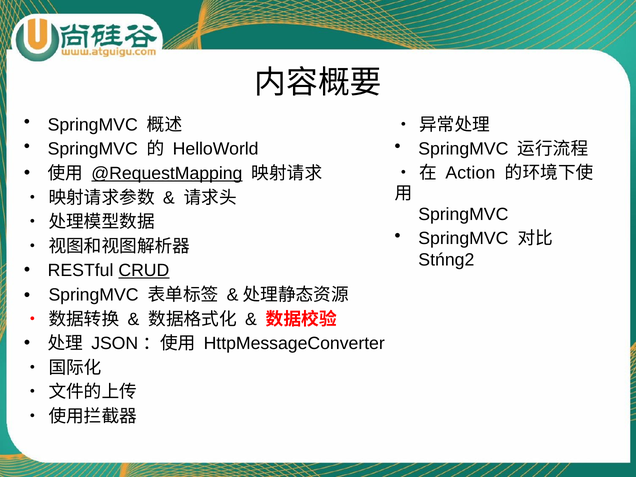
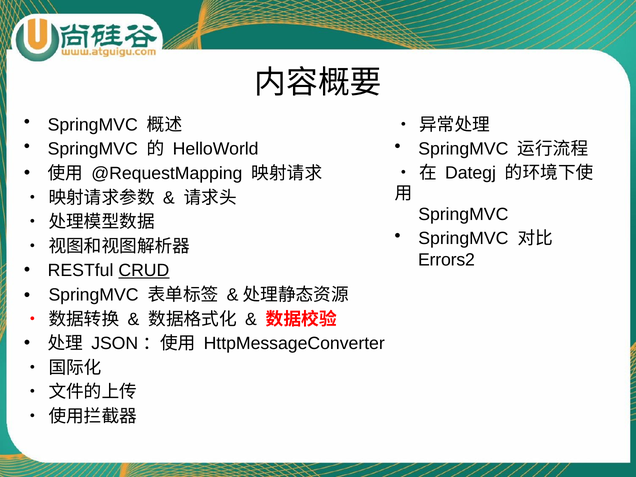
@RequestMapping underline: present -> none (167, 173)
Action: Action -> Dategj (470, 173)
Stńng2: Stńng2 -> Errors2 (446, 260)
